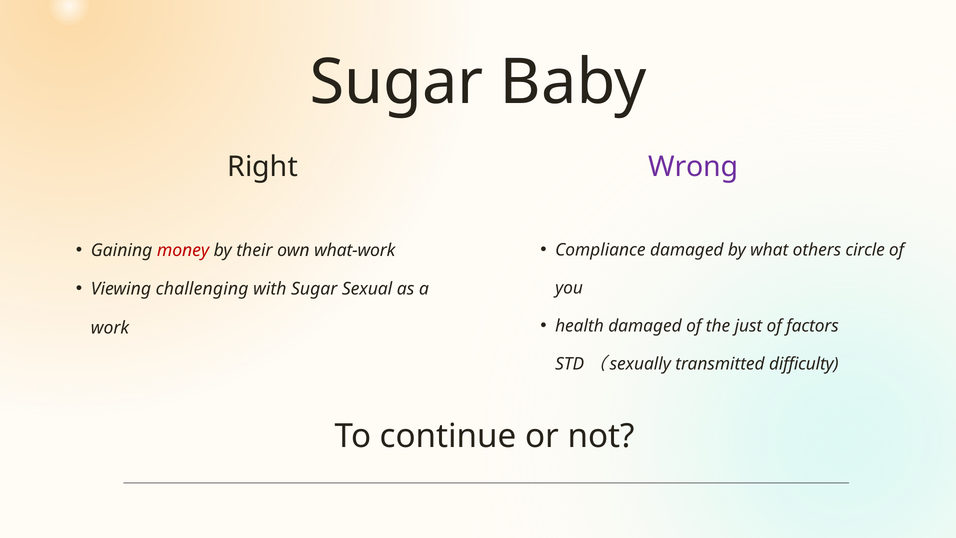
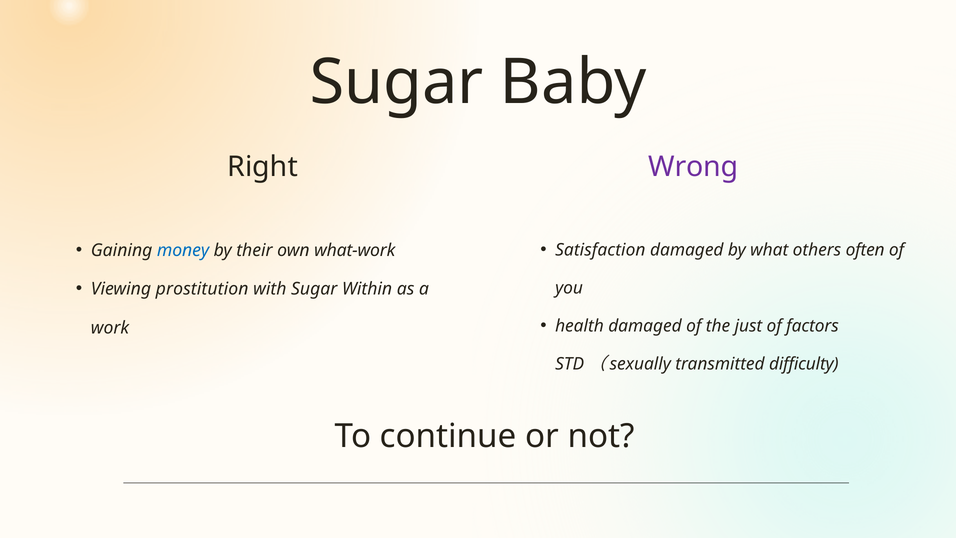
Compliance: Compliance -> Satisfaction (600, 250)
circle: circle -> often (865, 250)
money colour: red -> blue (183, 250)
challenging: challenging -> prostitution (202, 289)
Sexual: Sexual -> Within (367, 289)
